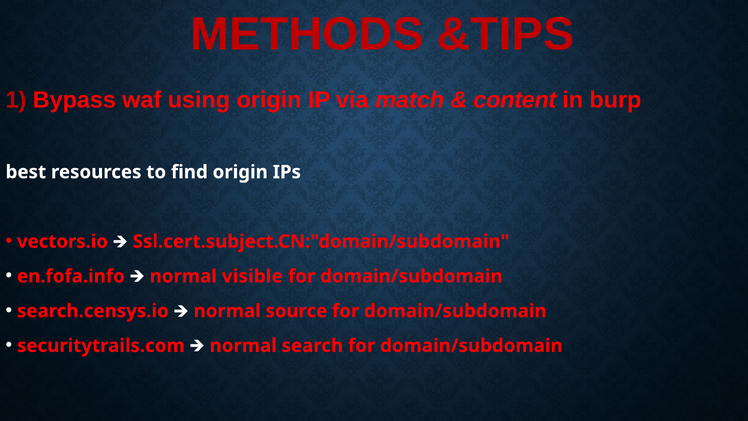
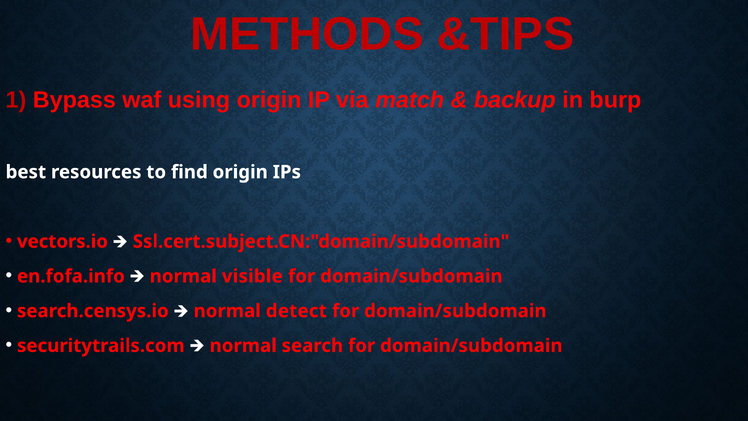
content: content -> backup (515, 100)
source: source -> detect (296, 311)
